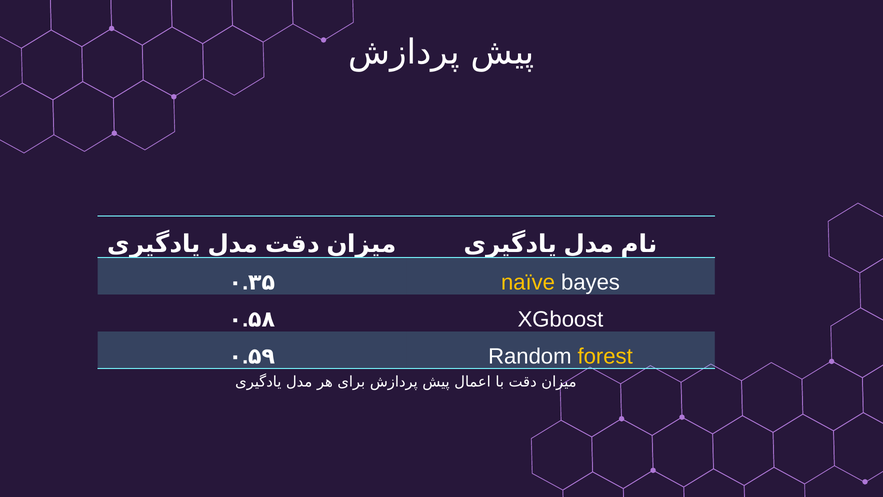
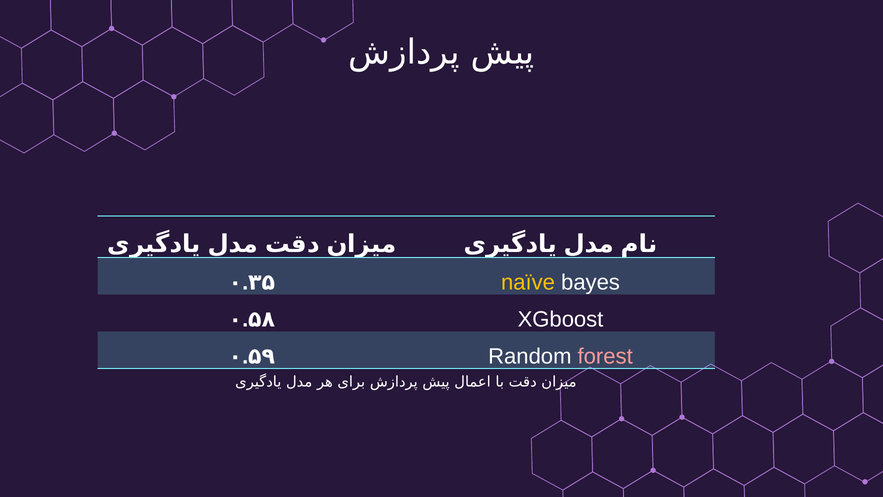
forest colour: yellow -> pink (605, 356)
